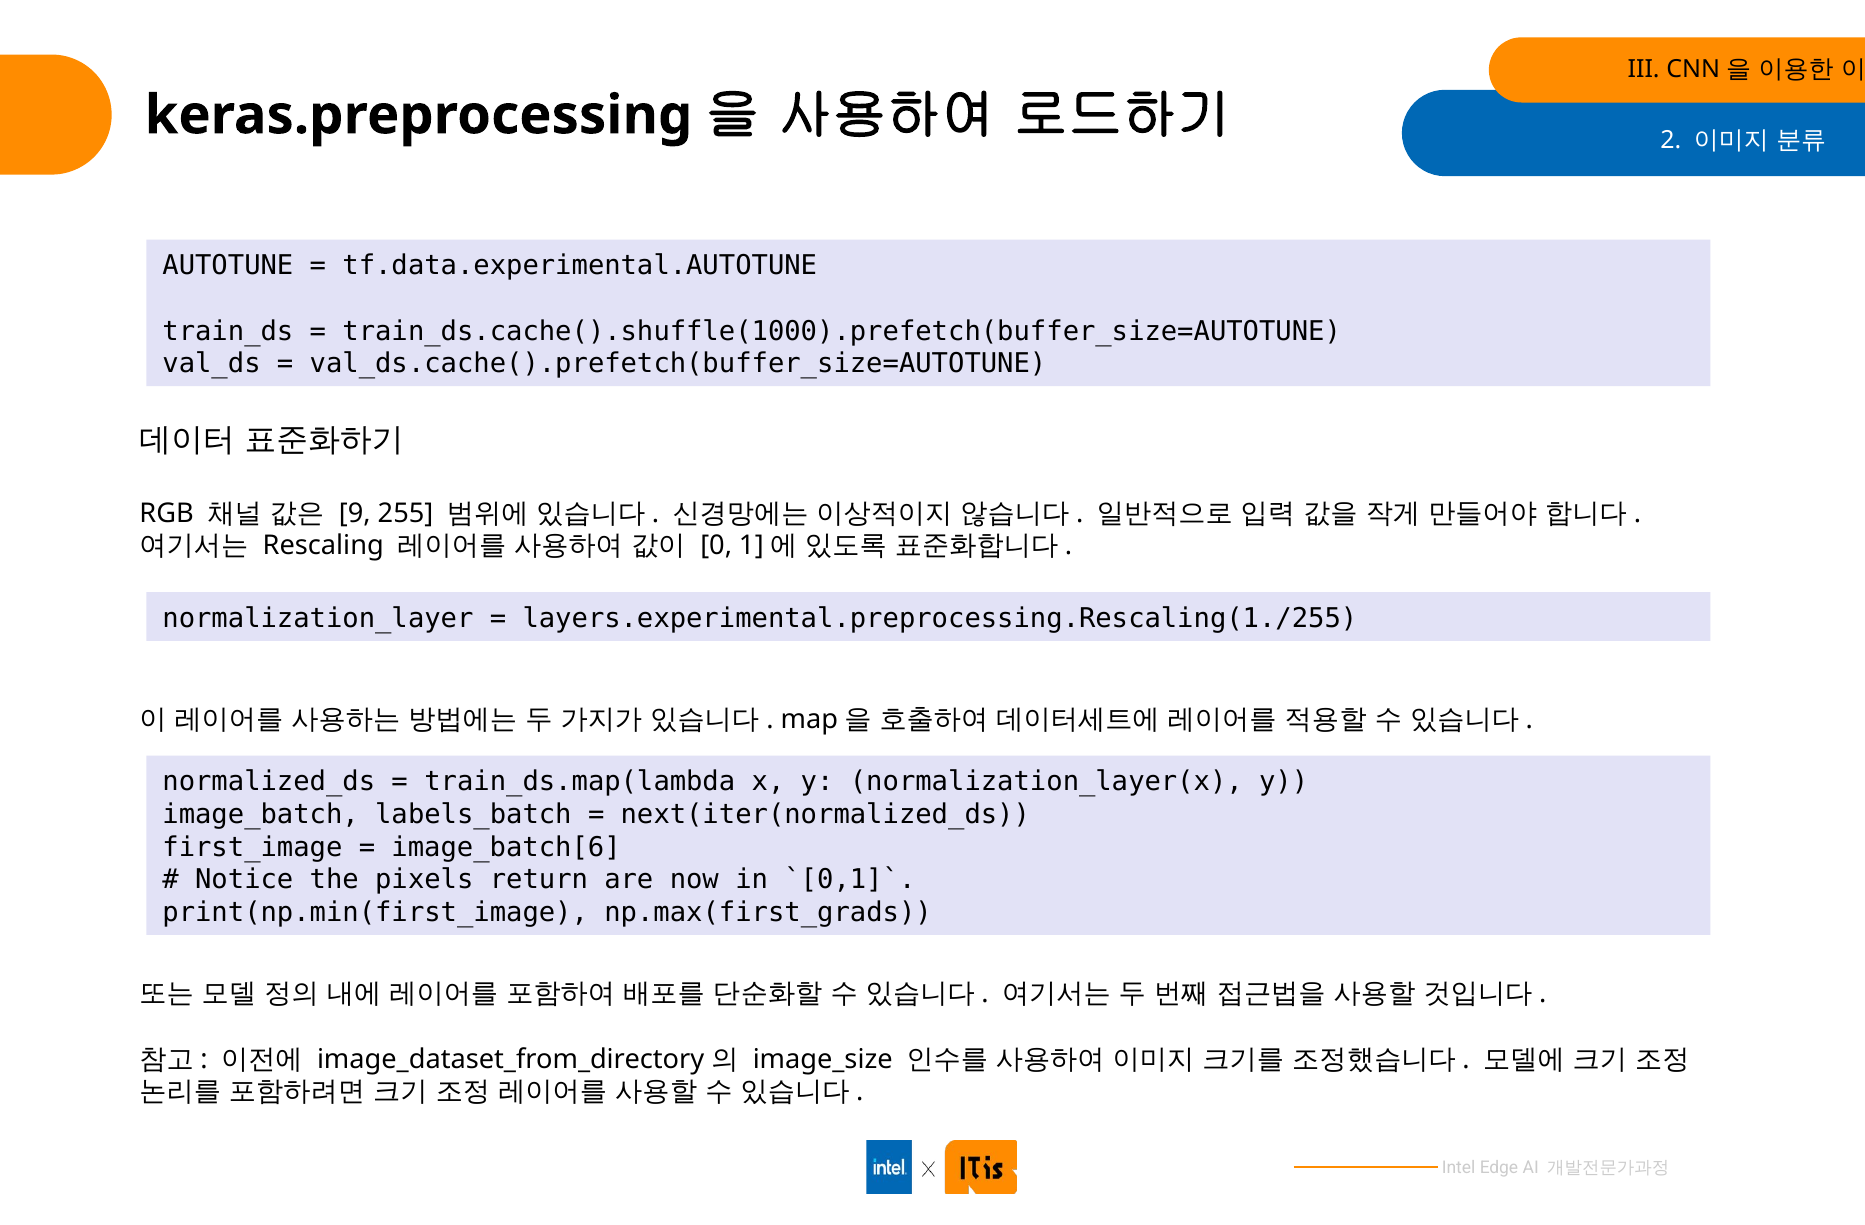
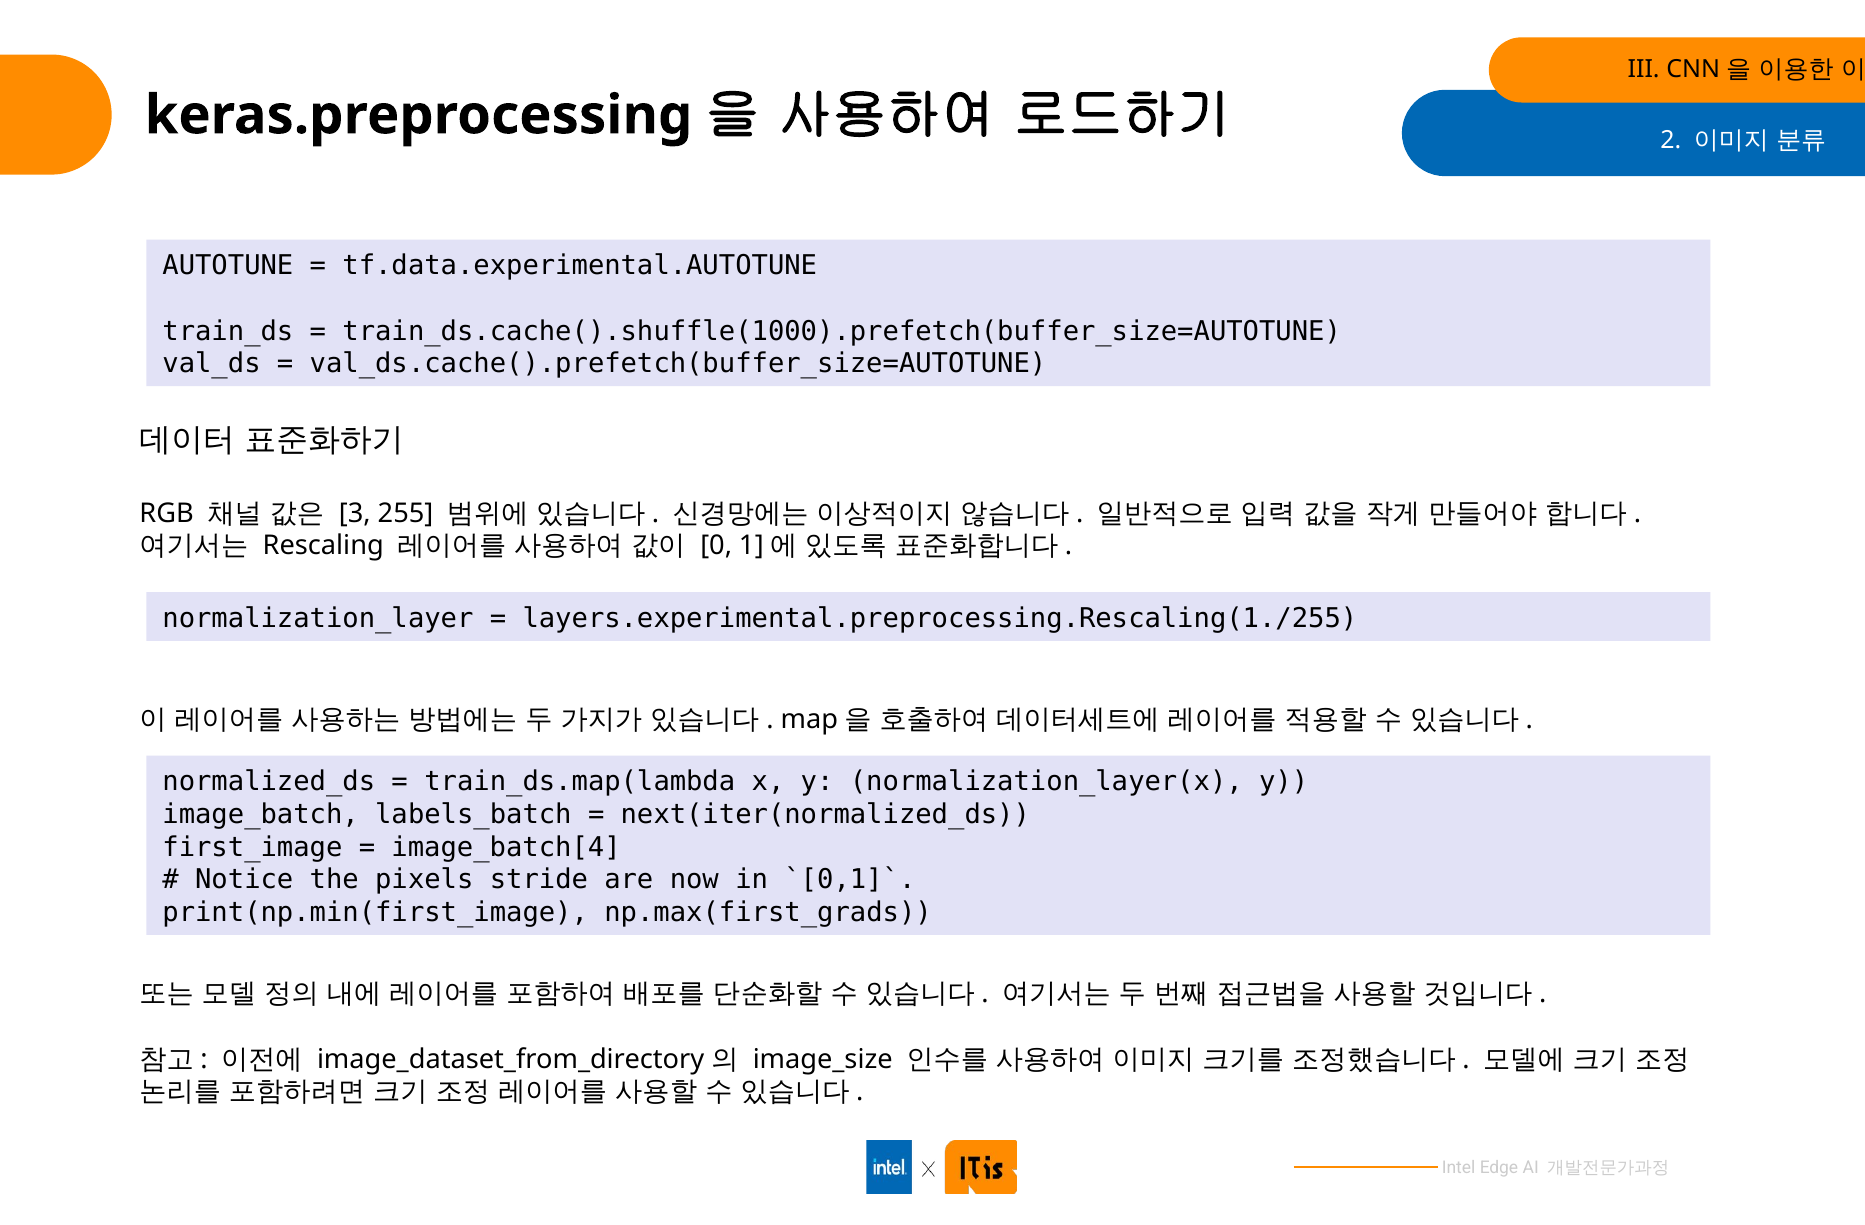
9: 9 -> 3 (355, 513)
image_batch[6: image_batch[6 -> image_batch[4 (506, 847)
return: return -> stride (539, 880)
